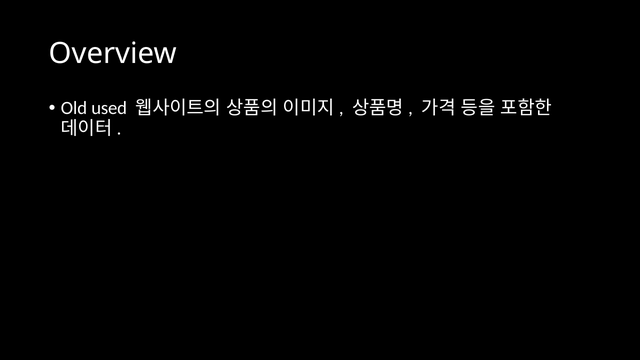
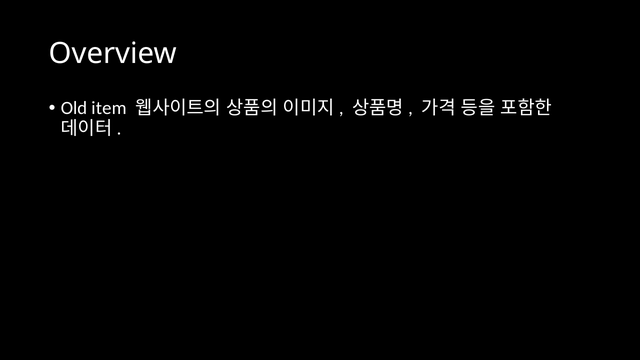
used: used -> item (109, 108)
